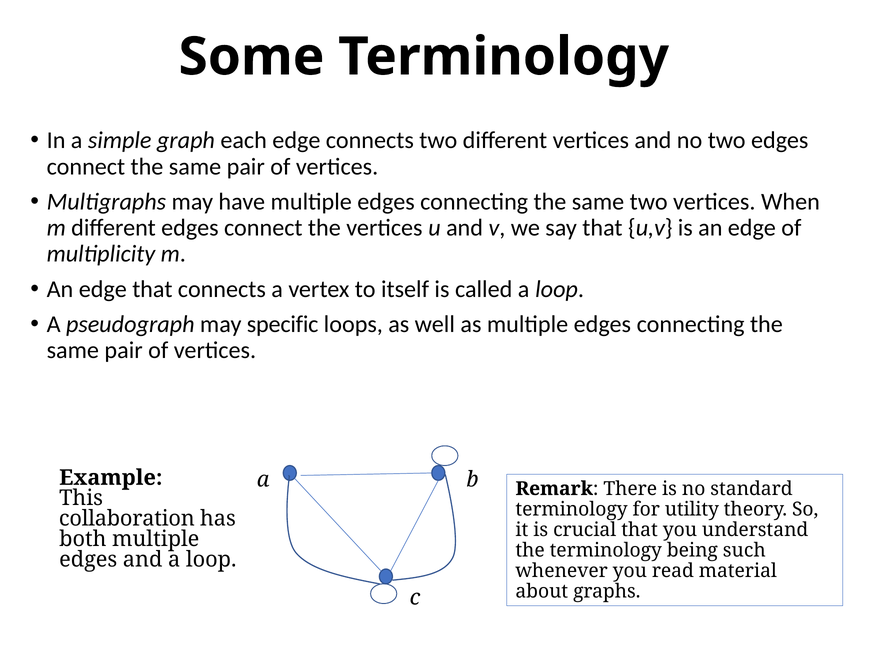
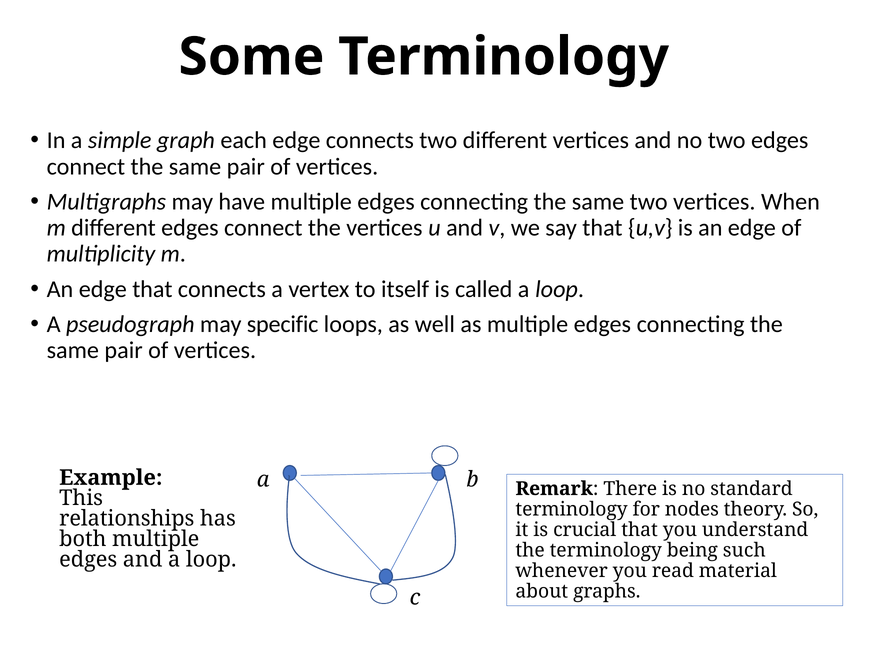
utility: utility -> nodes (692, 509)
collaboration: collaboration -> relationships (127, 519)
